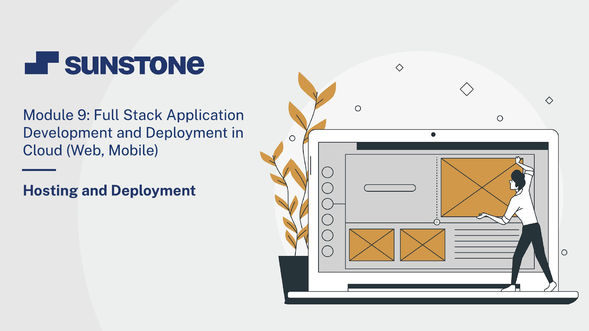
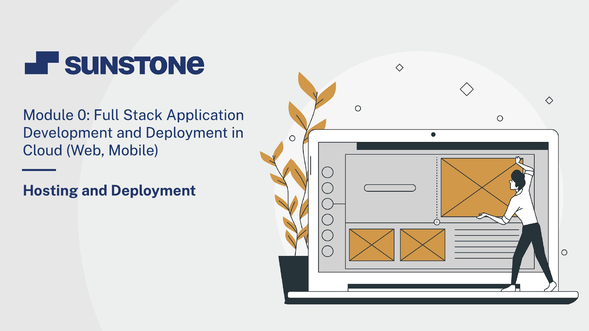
9: 9 -> 0 (84, 115)
